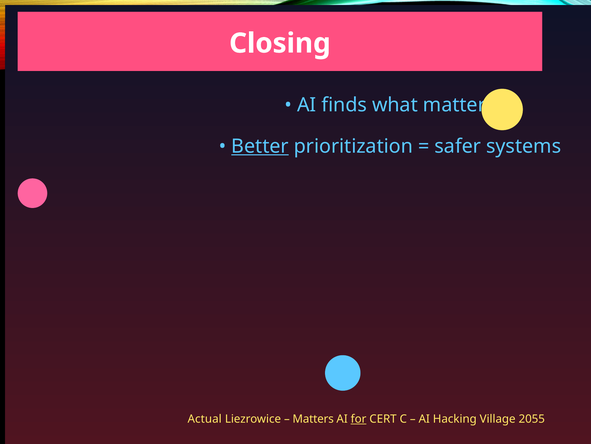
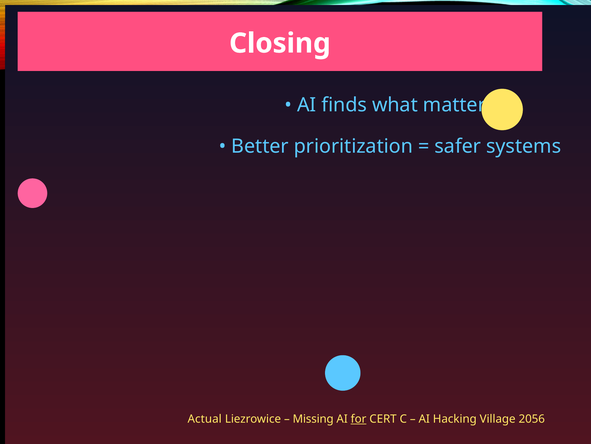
Better underline: present -> none (260, 146)
Matters: Matters -> Missing (313, 418)
2055: 2055 -> 2056 (532, 418)
